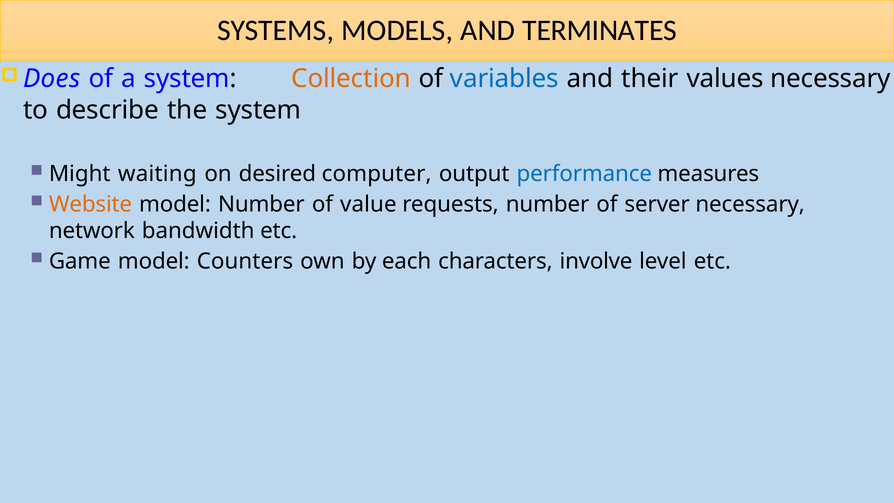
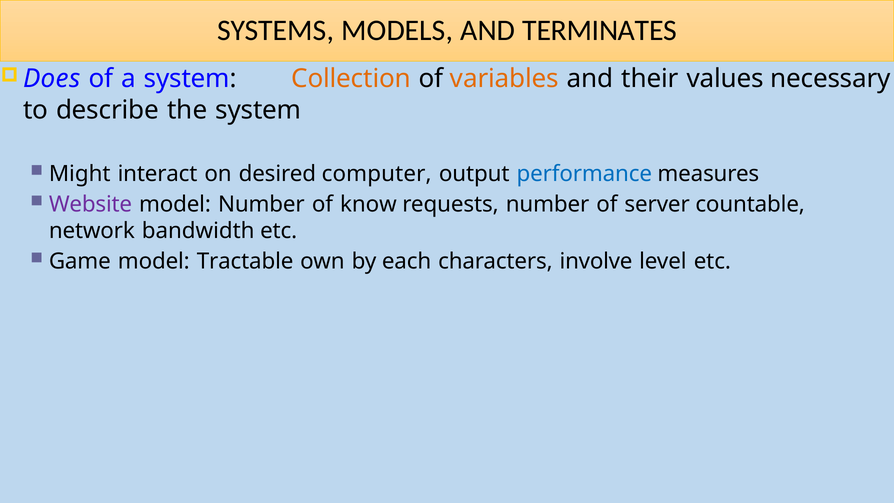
variables colour: blue -> orange (504, 79)
waiting: waiting -> interact (158, 174)
Website colour: orange -> purple (90, 204)
value: value -> know (368, 204)
server necessary: necessary -> countable (750, 204)
Counters: Counters -> Tractable (245, 261)
